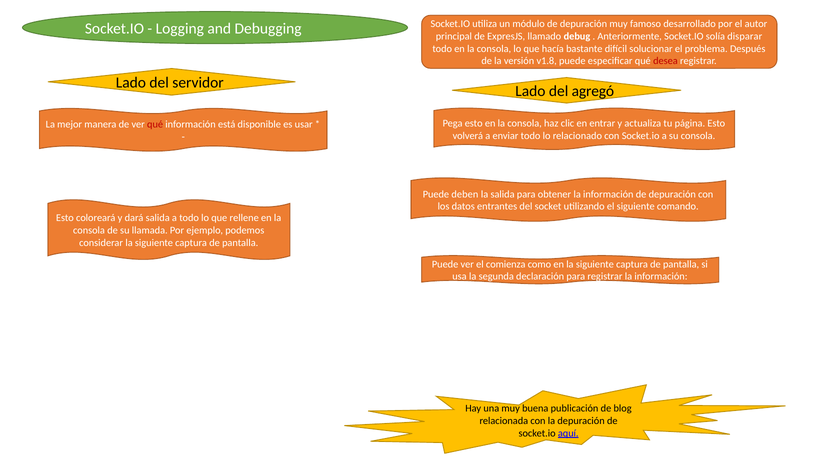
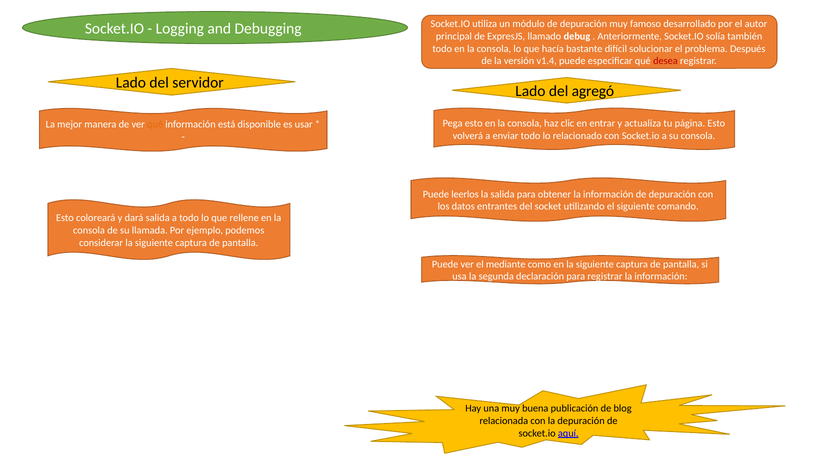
disparar: disparar -> también (745, 36)
v1.8: v1.8 -> v1.4 (547, 61)
qué colour: red -> orange (155, 124)
deben: deben -> leerlos (465, 194)
comienza: comienza -> mediante (506, 264)
